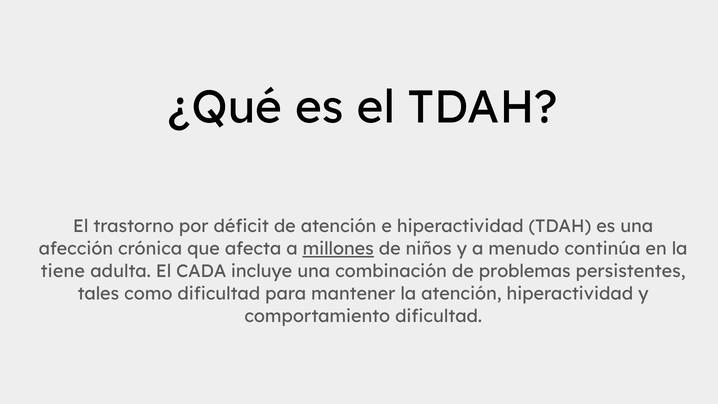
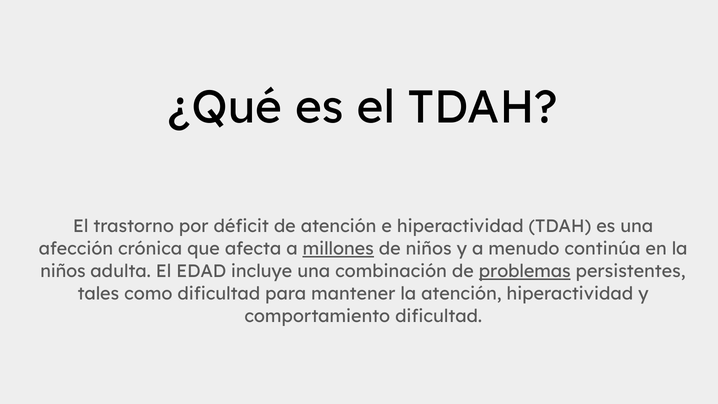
tiene: tiene -> niños (63, 271)
CADA: CADA -> EDAD (201, 271)
problemas underline: none -> present (525, 271)
